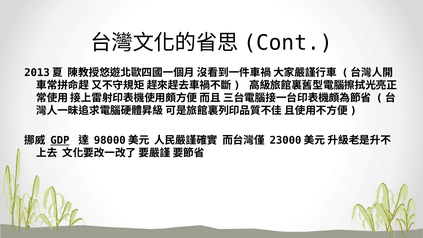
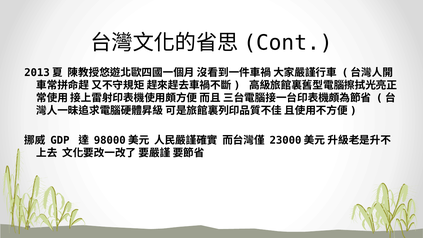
GDP underline: present -> none (60, 140)
